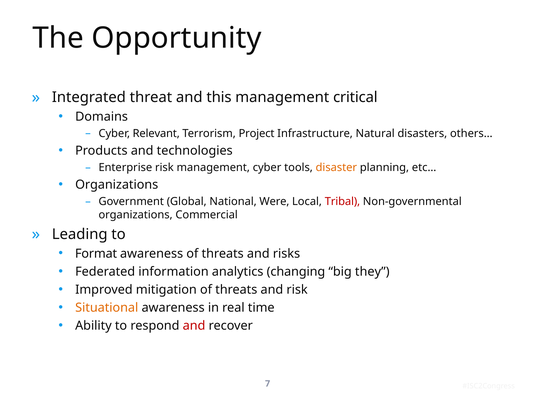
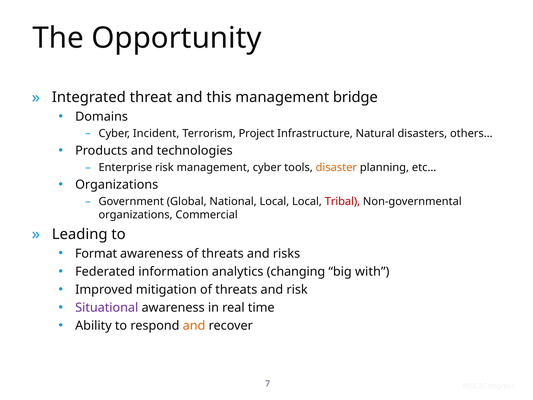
critical: critical -> bridge (355, 97)
Relevant: Relevant -> Incident (156, 133)
National Were: Were -> Local (274, 201)
they: they -> with (372, 271)
Situational colour: orange -> purple (107, 308)
and colour: red -> orange (194, 326)
